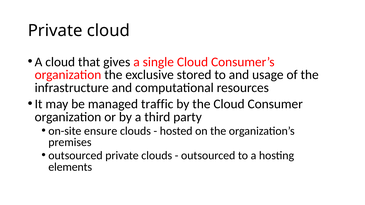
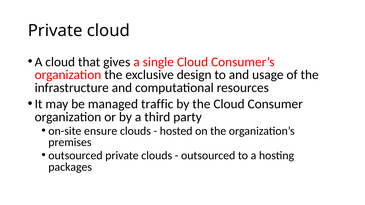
stored: stored -> design (194, 75)
elements: elements -> packages (70, 167)
